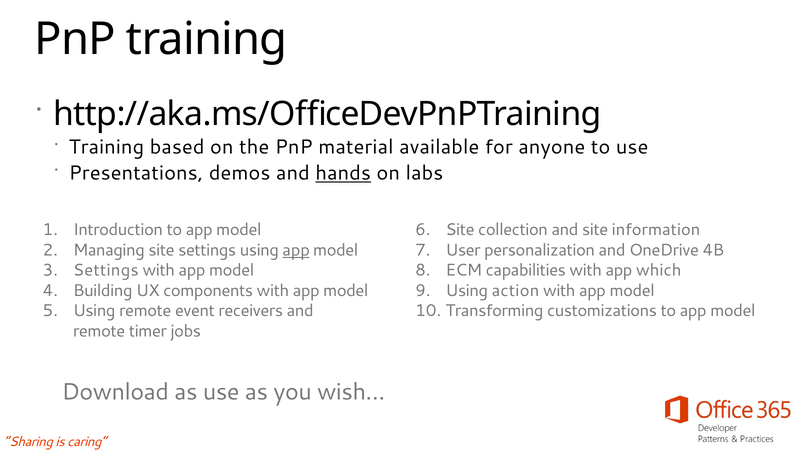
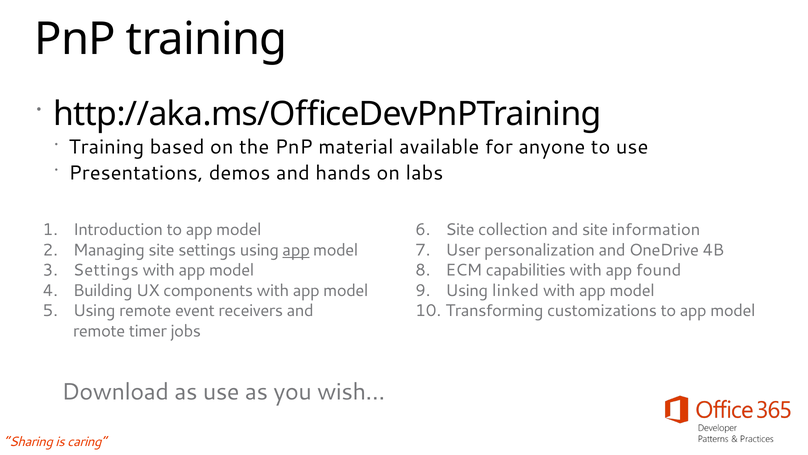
hands underline: present -> none (343, 173)
which: which -> found (659, 270)
action: action -> linked (515, 290)
